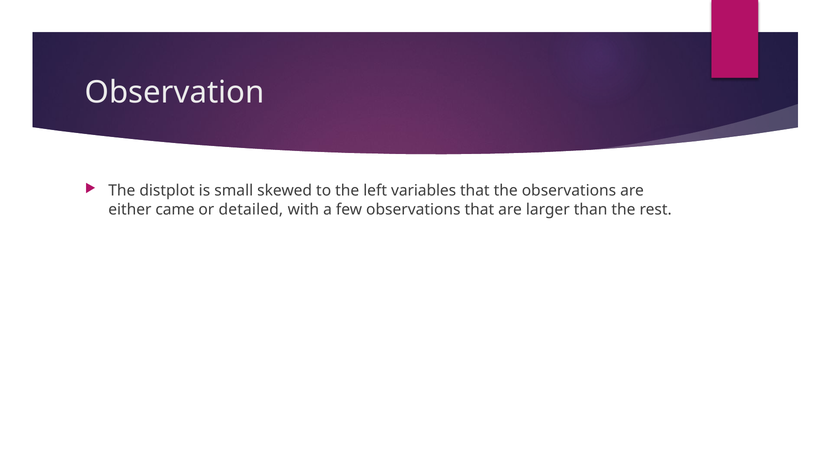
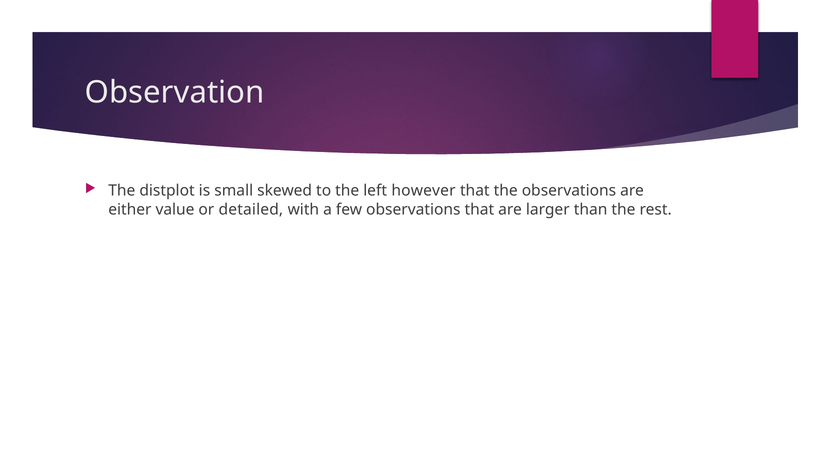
variables: variables -> however (423, 191)
came: came -> value (175, 210)
